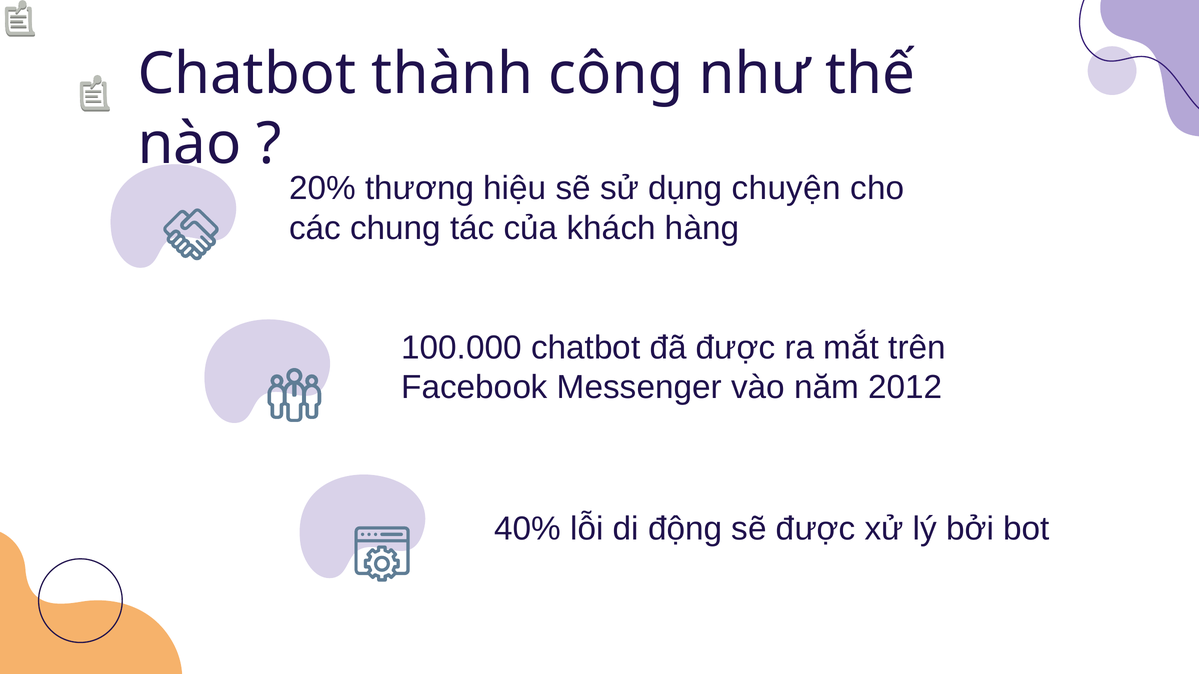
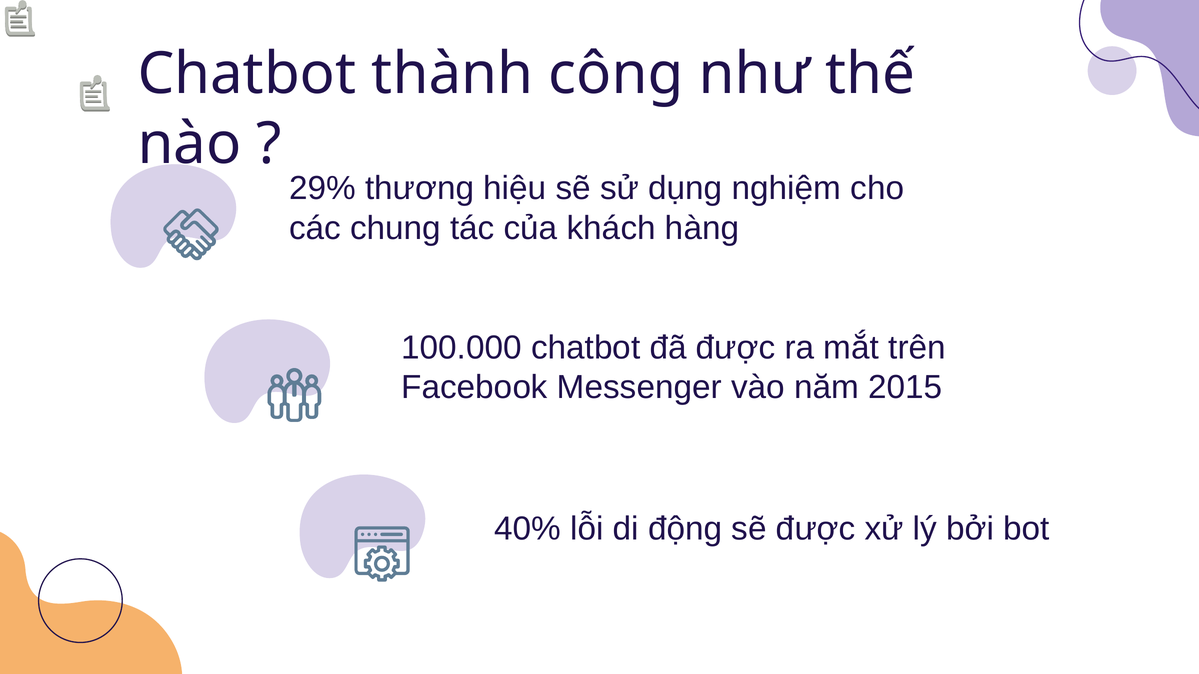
20%: 20% -> 29% (322, 189)
chuyện: chuyện -> nghiệm (786, 189)
2012: 2012 -> 2015 (905, 388)
